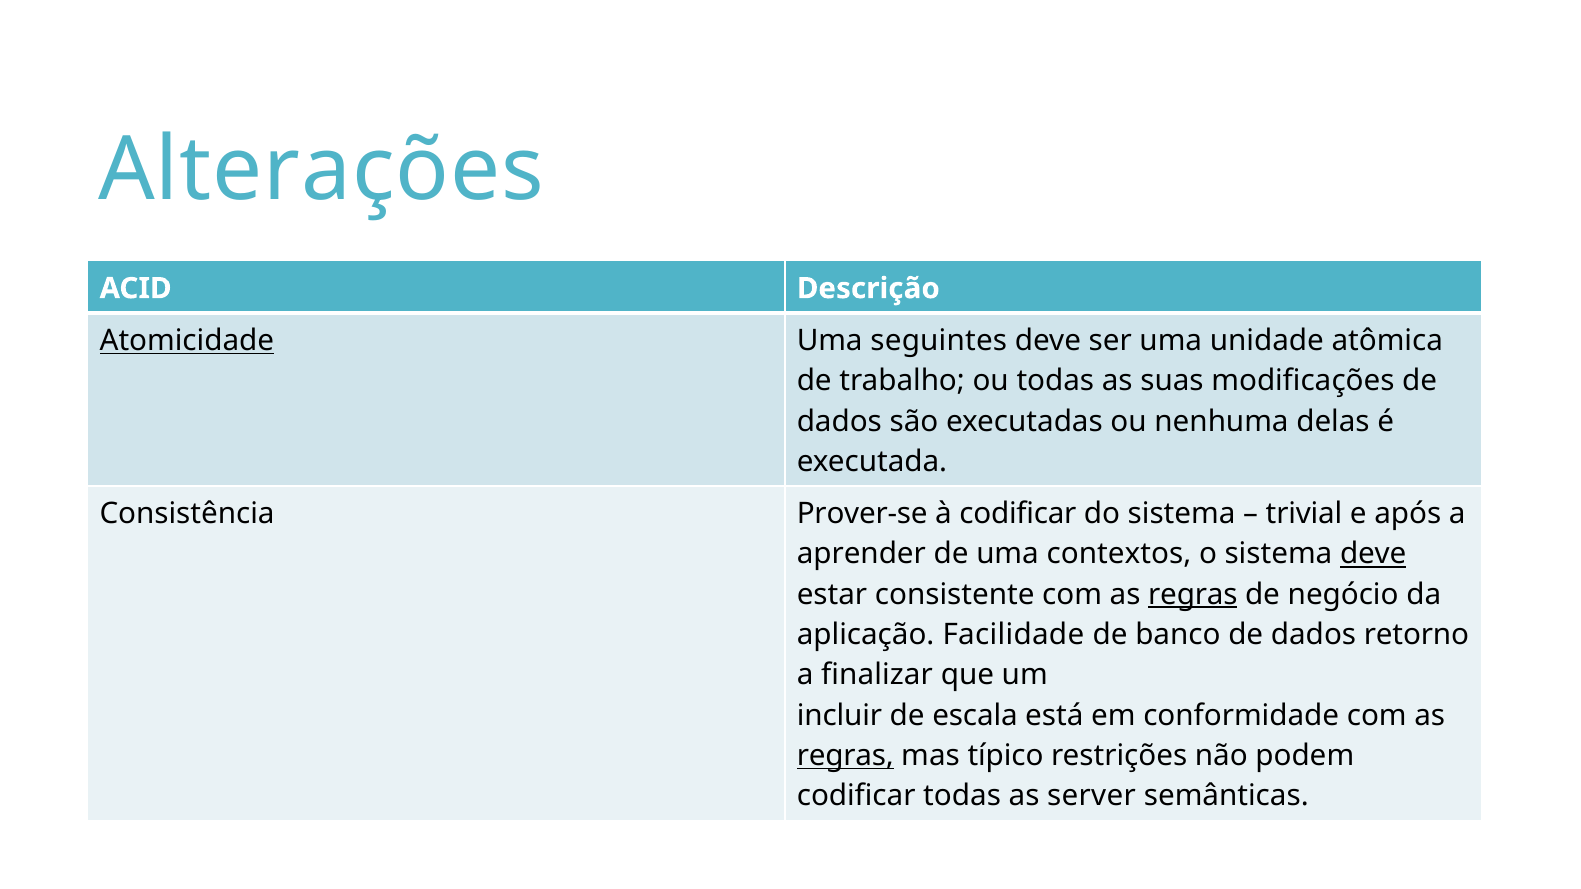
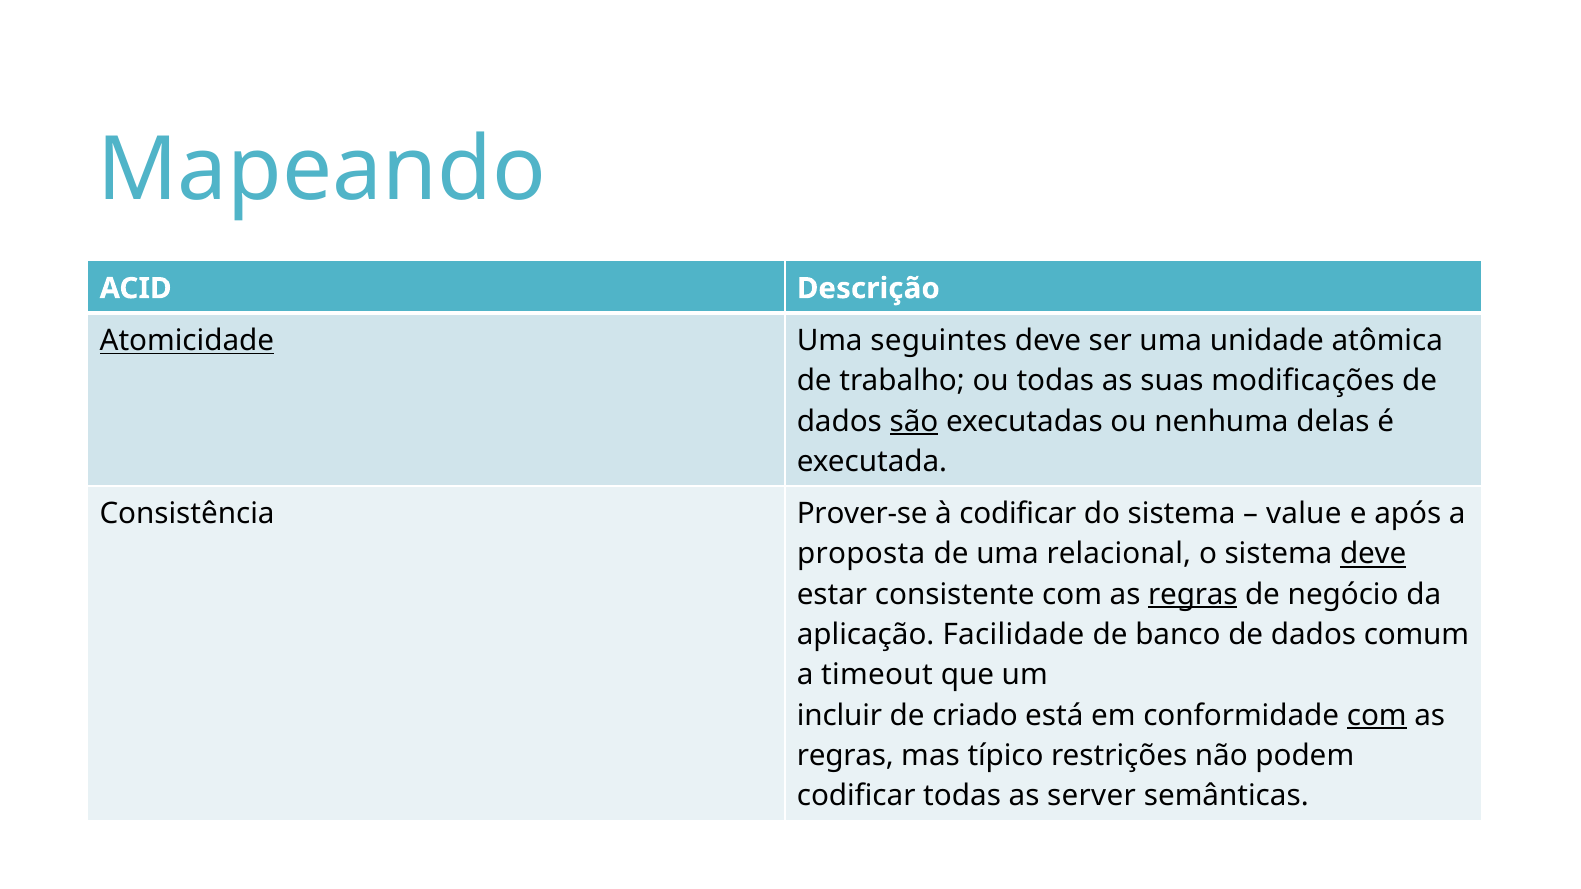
Alterações: Alterações -> Mapeando (322, 170)
são underline: none -> present (914, 421)
trivial: trivial -> value (1304, 514)
aprender: aprender -> proposta (861, 554)
contextos: contextos -> relacional (1119, 554)
retorno: retorno -> comum (1416, 635)
finalizar: finalizar -> timeout (877, 675)
escala: escala -> criado (975, 716)
com underline: none -> present (1377, 716)
regras underline: present -> none (845, 756)
